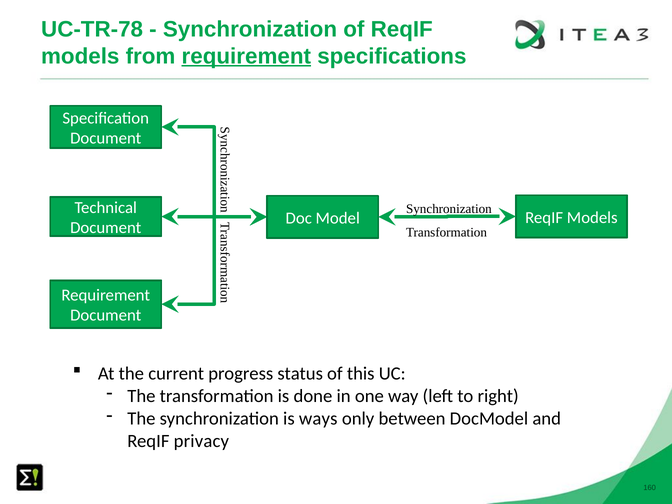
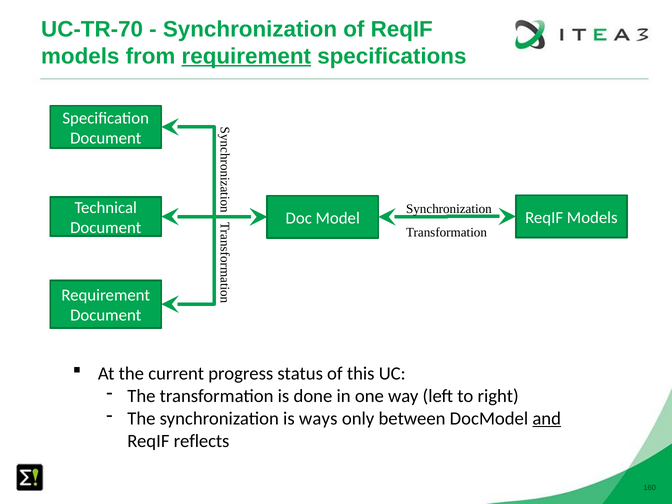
UC-TR-78: UC-TR-78 -> UC-TR-70 (92, 29)
and underline: none -> present (547, 418)
privacy: privacy -> reflects (202, 441)
